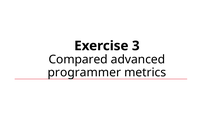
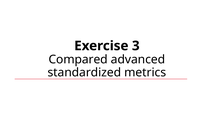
programmer: programmer -> standardized (84, 73)
